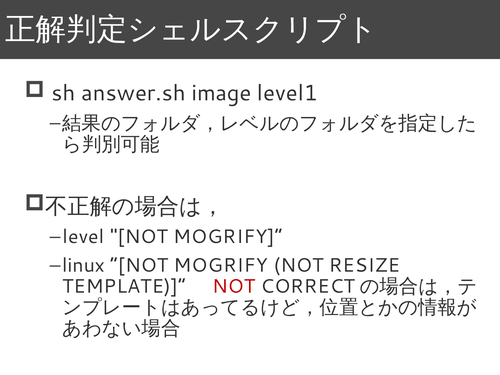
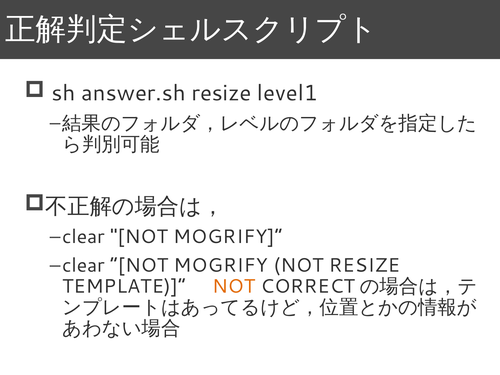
answer.sh image: image -> resize (221, 93)
level: level -> clear (84, 237)
linux: linux -> clear (84, 265)
NOT colour: red -> orange (234, 286)
